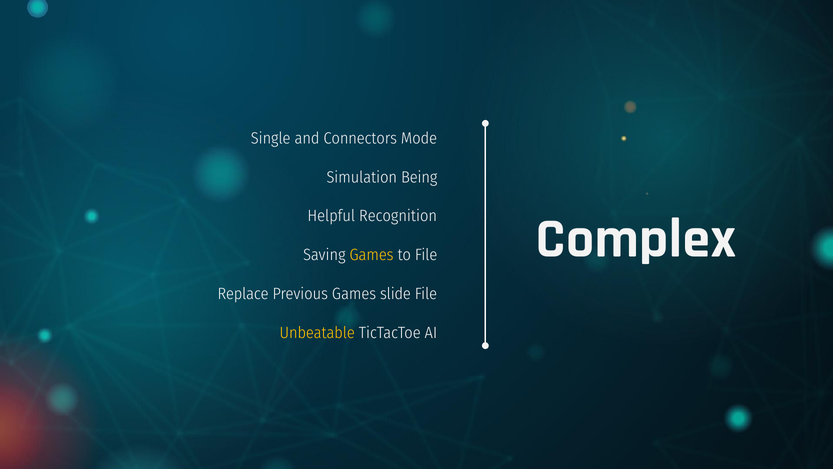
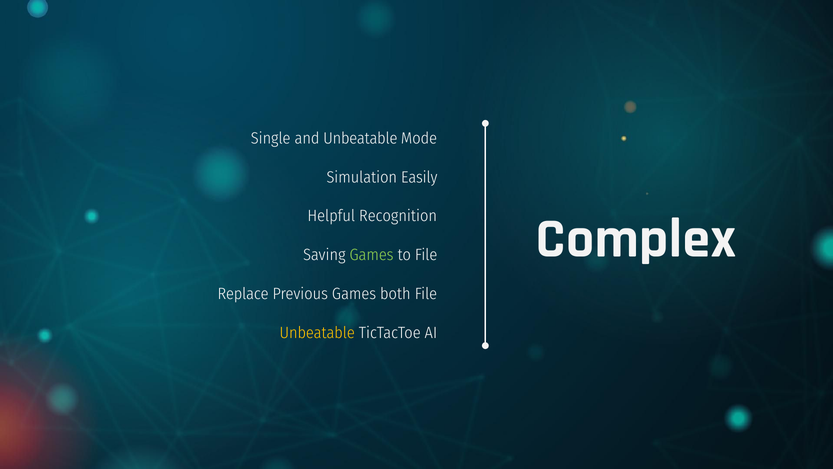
and Connectors: Connectors -> Unbeatable (360, 138)
Being: Being -> Easily (419, 177)
Games colour: yellow -> light green (372, 255)
slide: slide -> both (395, 294)
